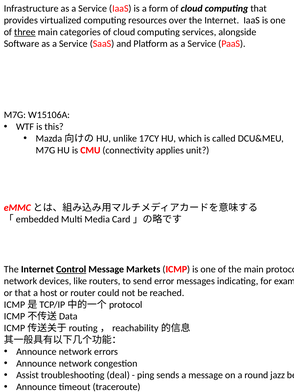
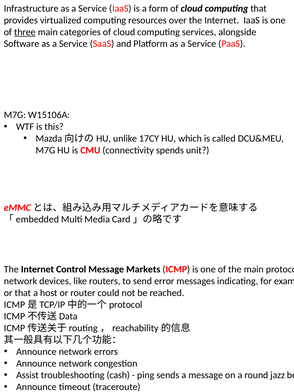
applies: applies -> spends (170, 150)
Control underline: present -> none (71, 269)
deal: deal -> cash (118, 375)
